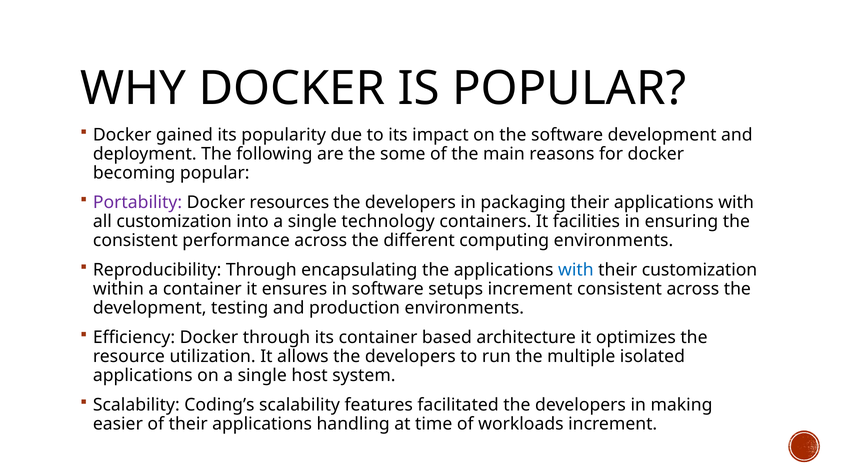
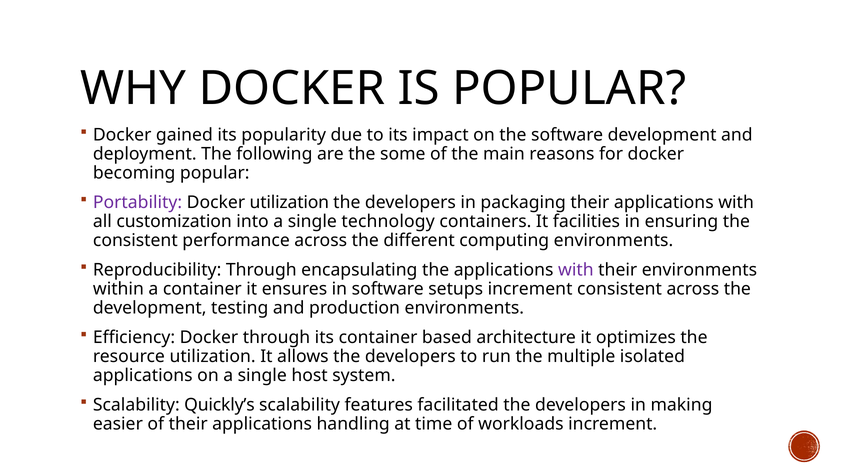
Docker resources: resources -> utilization (289, 202)
with colour: blue -> purple (576, 270)
their customization: customization -> environments (699, 270)
Coding’s: Coding’s -> Quickly’s (219, 405)
